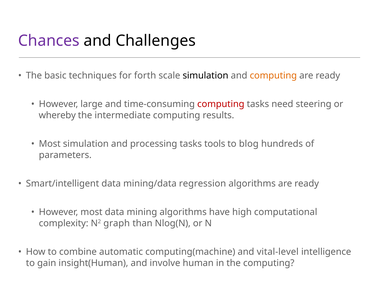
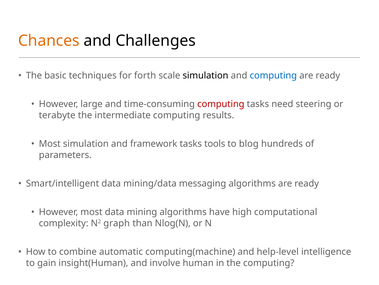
Chances colour: purple -> orange (49, 41)
computing colour: orange -> blue (273, 75)
whereby: whereby -> terabyte (57, 115)
processing: processing -> framework (154, 144)
regression: regression -> messaging (203, 183)
vital-level: vital-level -> help-level (278, 251)
